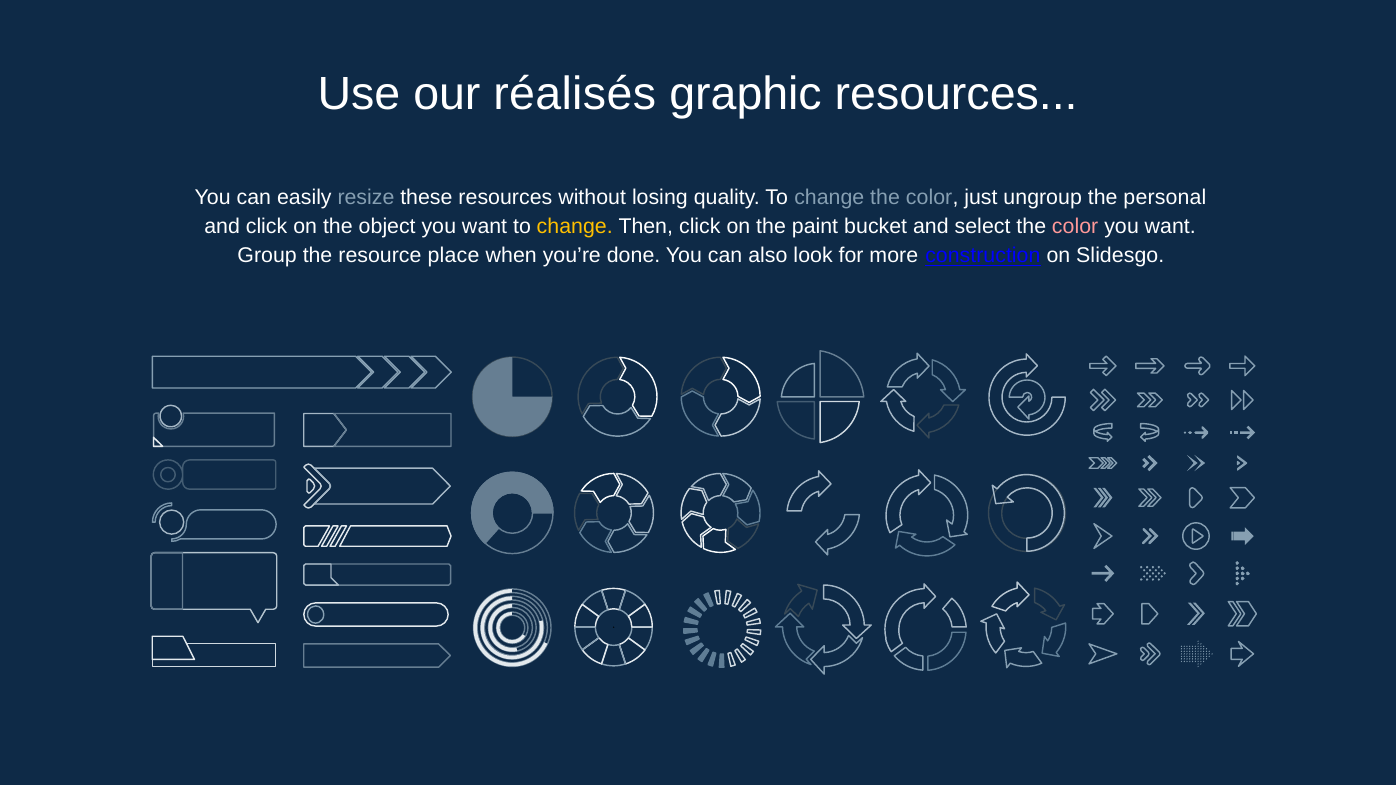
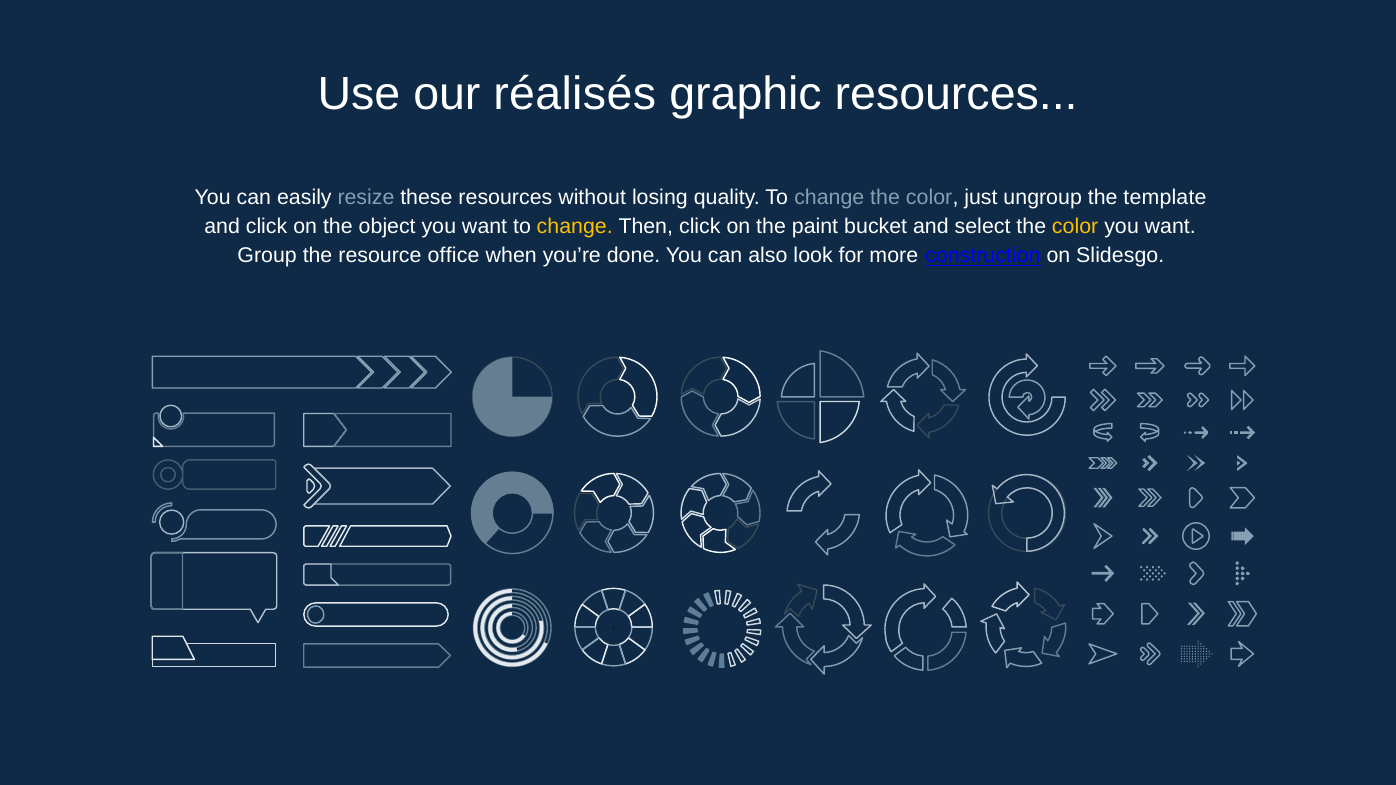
personal: personal -> template (1165, 197)
color colour: pink -> yellow (1075, 227)
place: place -> office (454, 256)
